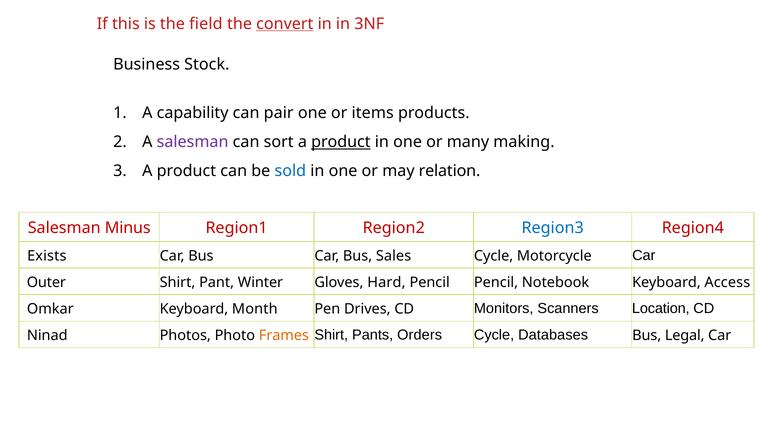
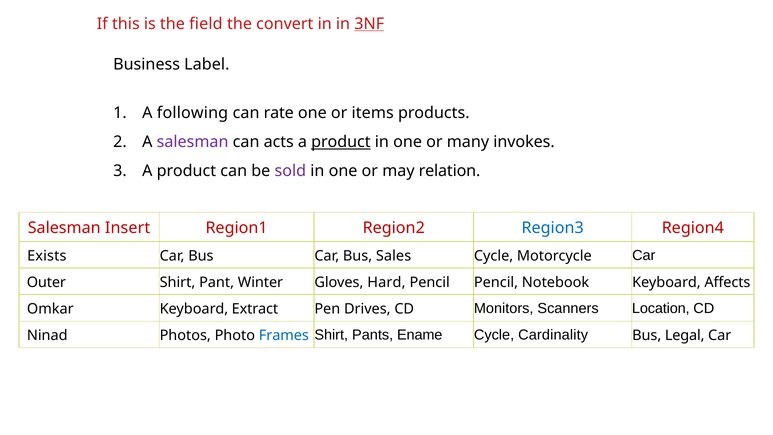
convert underline: present -> none (285, 24)
3NF underline: none -> present (369, 24)
Stock: Stock -> Label (207, 65)
capability: capability -> following (192, 113)
pair: pair -> rate (279, 113)
sort: sort -> acts (279, 142)
making: making -> invokes (524, 142)
sold colour: blue -> purple (290, 171)
Minus: Minus -> Insert (128, 228)
Access: Access -> Affects (727, 282)
Month: Month -> Extract (255, 309)
Frames colour: orange -> blue (284, 335)
Orders: Orders -> Ename (420, 335)
Databases: Databases -> Cardinality (553, 335)
